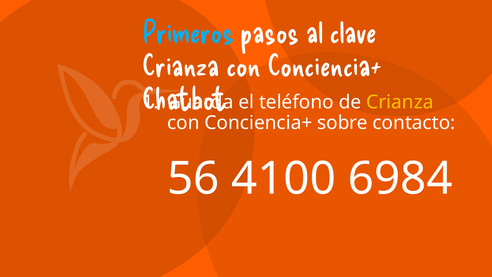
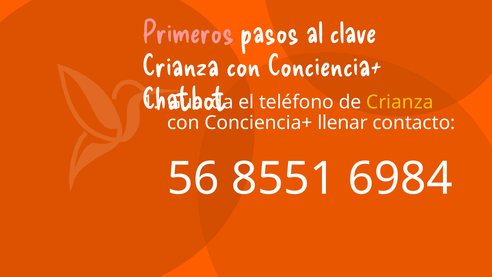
Primeros colour: light blue -> pink (188, 33)
sobre: sobre -> llenar (343, 123)
4100: 4100 -> 8551 (284, 178)
